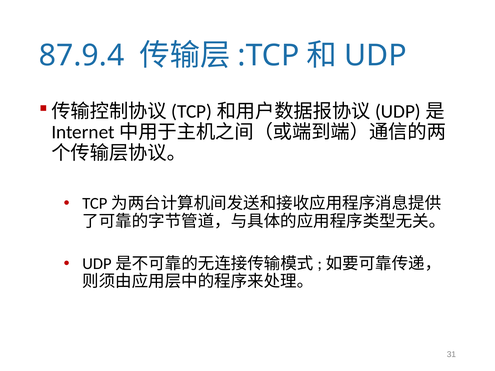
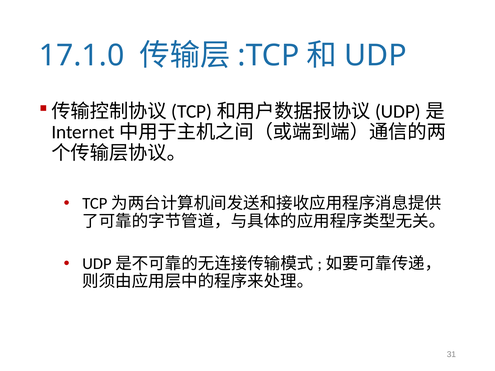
87.9.4: 87.9.4 -> 17.1.0 (82, 55)
